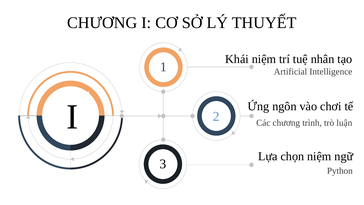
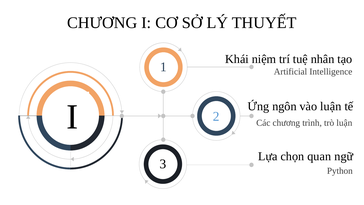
vào chơi: chơi -> luận (331, 106)
chọn niệm: niệm -> quan (319, 156)
